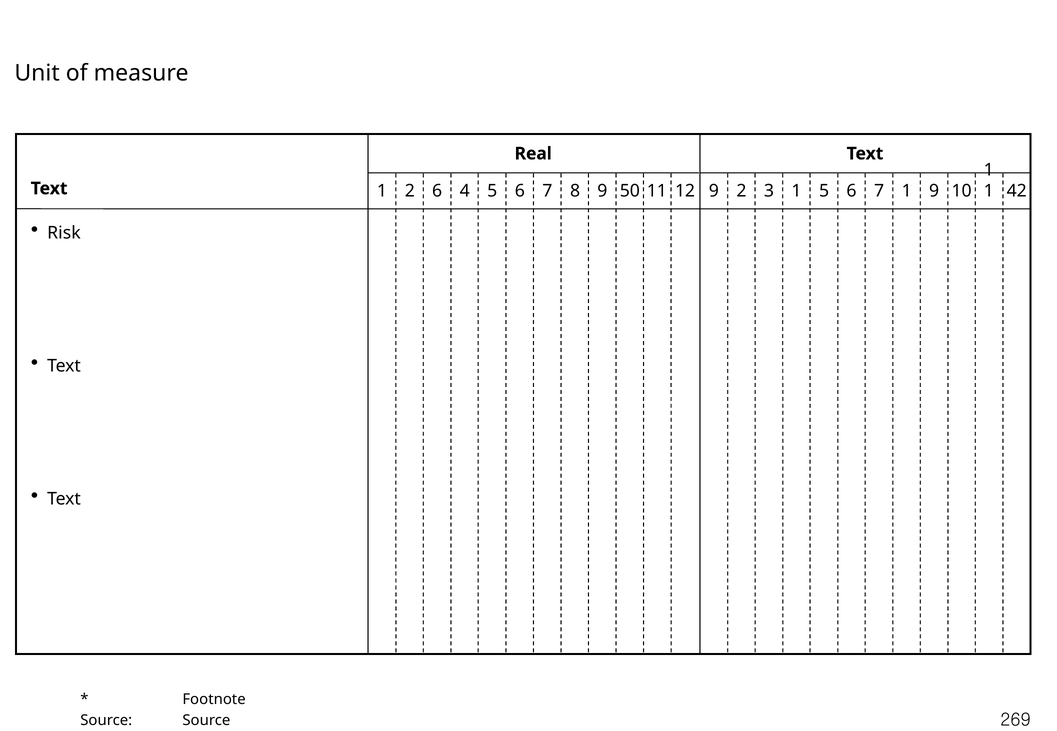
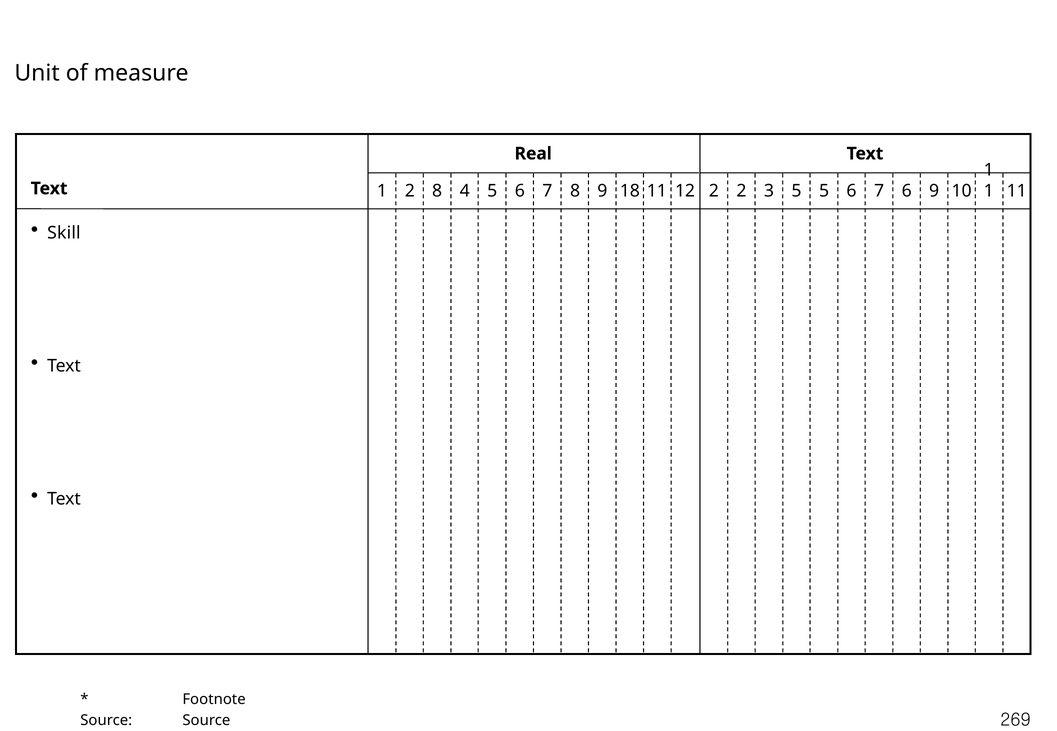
2 6: 6 -> 8 (437, 191)
50: 50 -> 18 (630, 191)
12 9: 9 -> 2 (714, 191)
3 1: 1 -> 5 (796, 191)
7 1: 1 -> 6 (907, 191)
1 42: 42 -> 11 (1017, 191)
Risk: Risk -> Skill (64, 233)
